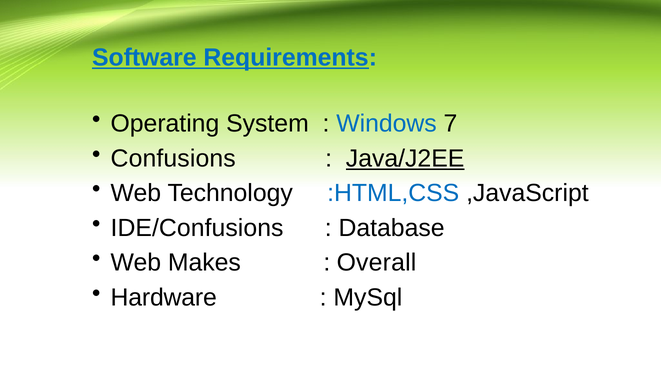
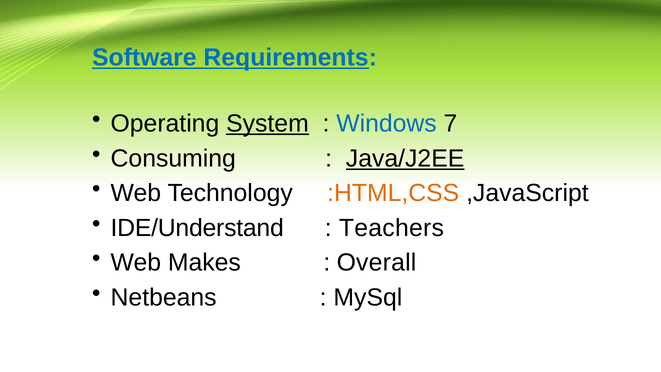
System underline: none -> present (267, 124)
Confusions: Confusions -> Consuming (173, 158)
:HTML,CSS colour: blue -> orange (393, 193)
IDE/Confusions: IDE/Confusions -> IDE/Understand (197, 228)
Database: Database -> Teachers (391, 228)
Hardware: Hardware -> Netbeans (164, 297)
